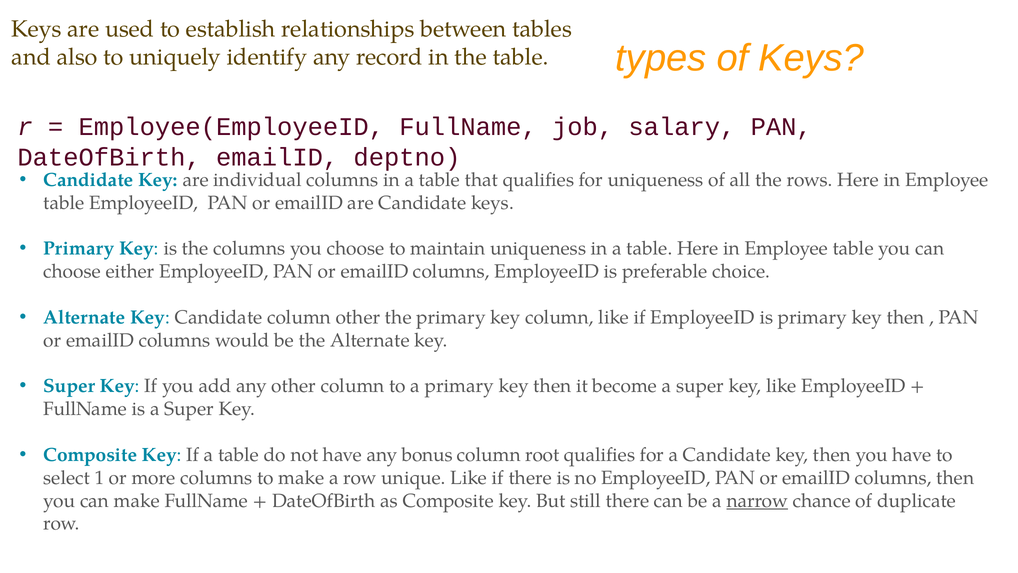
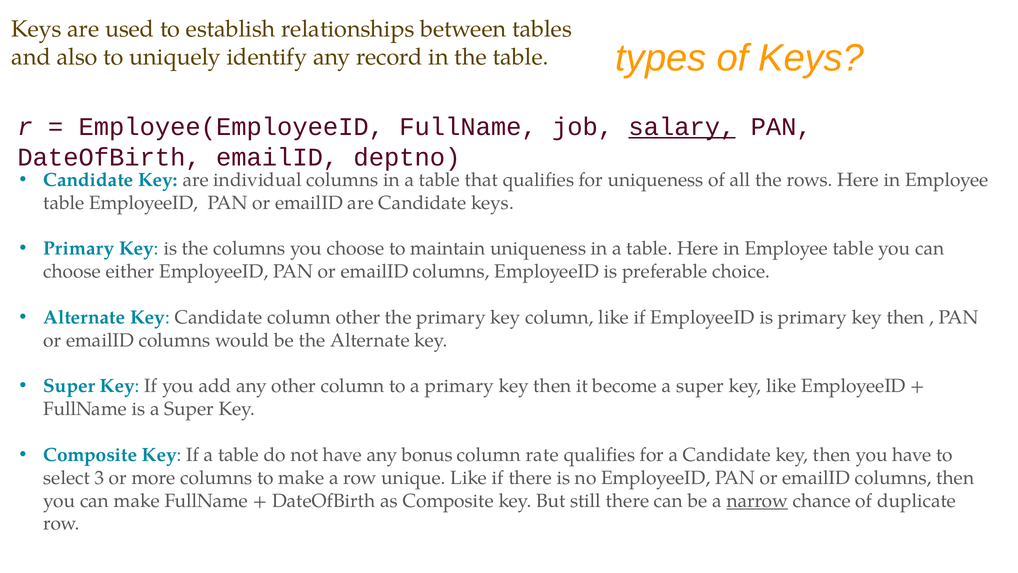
salary underline: none -> present (682, 127)
root: root -> rate (542, 455)
1: 1 -> 3 (99, 477)
